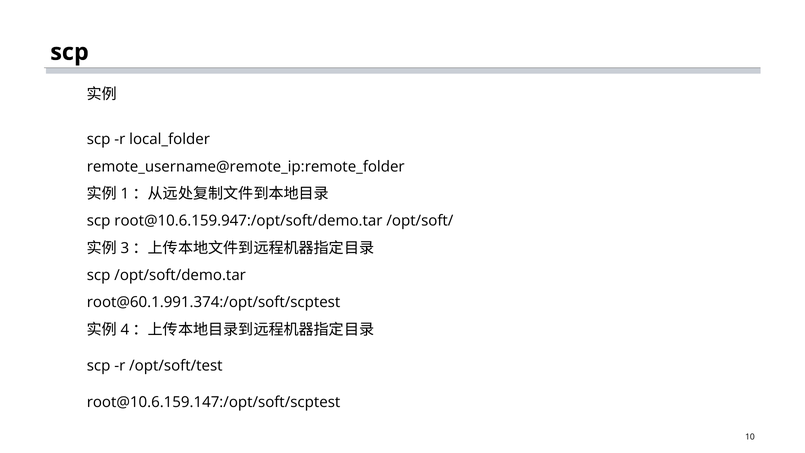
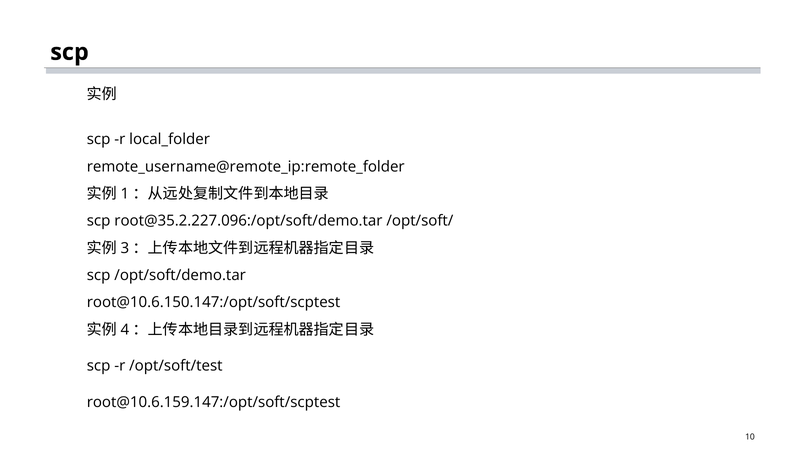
root@10.6.159.947:/opt/soft/demo.tar: root@10.6.159.947:/opt/soft/demo.tar -> root@35.2.227.096:/opt/soft/demo.tar (248, 221)
root@60.1.991.374:/opt/soft/scptest: root@60.1.991.374:/opt/soft/scptest -> root@10.6.150.147:/opt/soft/scptest (214, 302)
